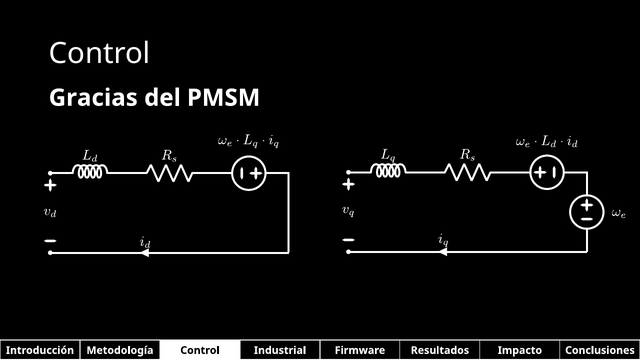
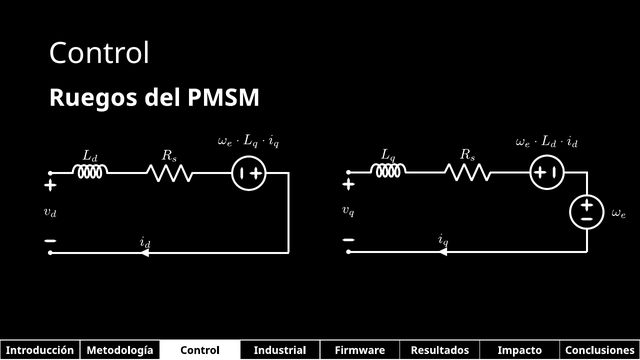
Gracias: Gracias -> Ruegos (93, 98)
